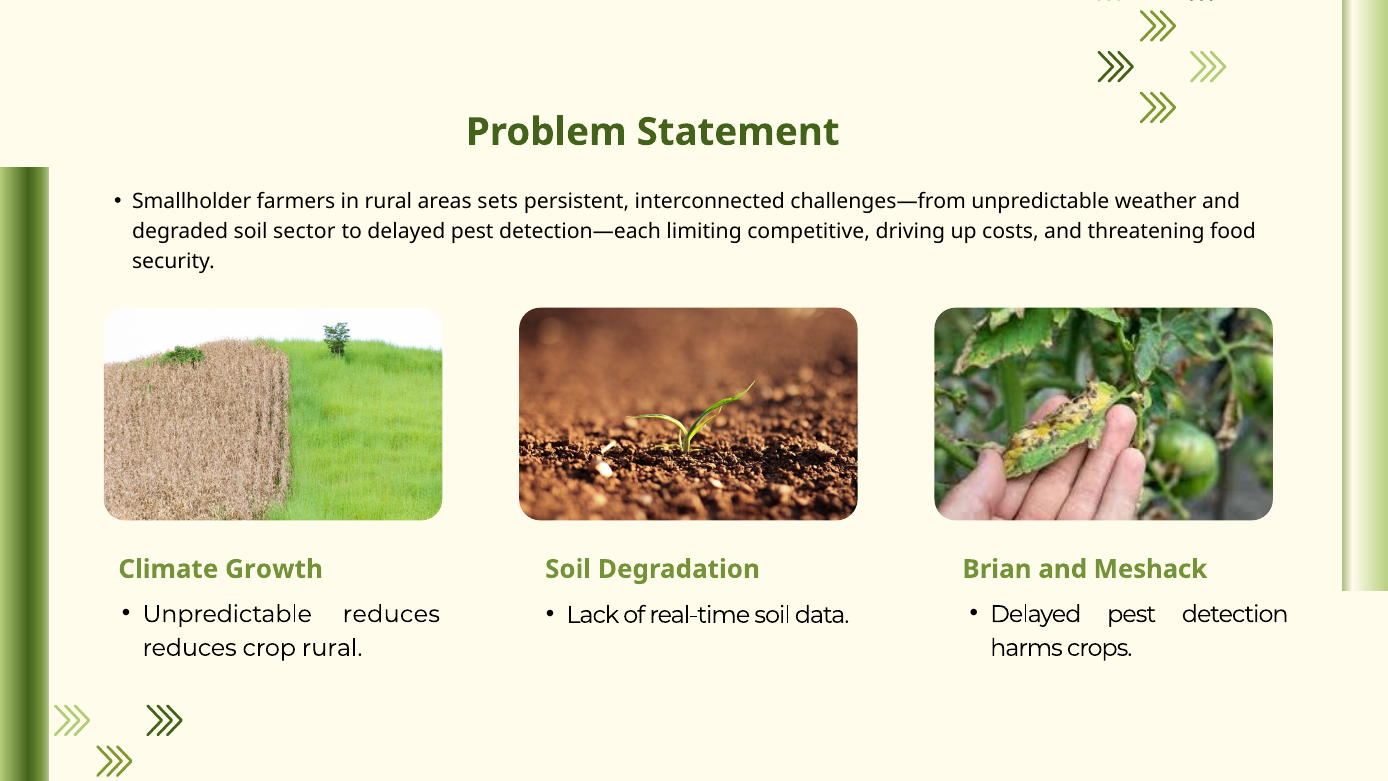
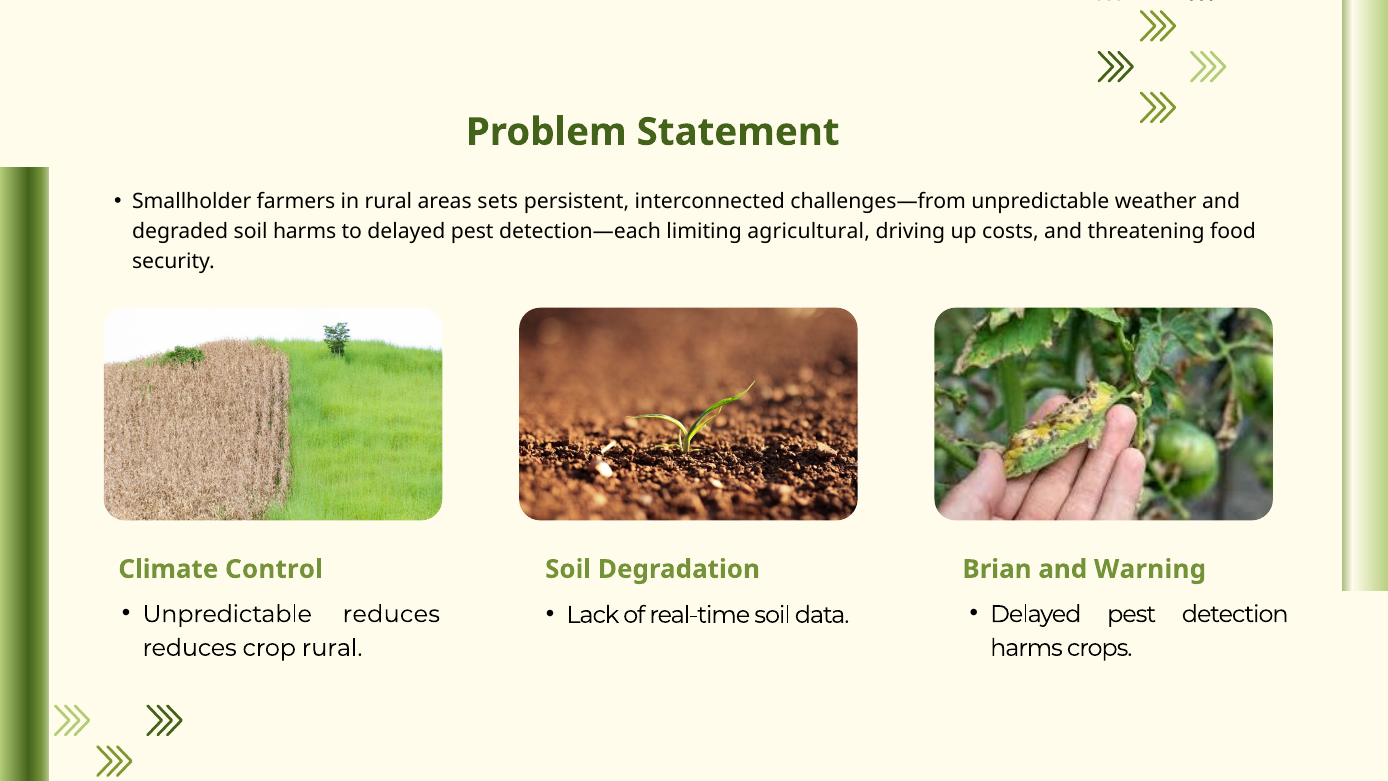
soil sector: sector -> harms (305, 232)
competitive: competitive -> agricultural (809, 232)
Growth: Growth -> Control (274, 569)
Meshack: Meshack -> Warning (1150, 569)
